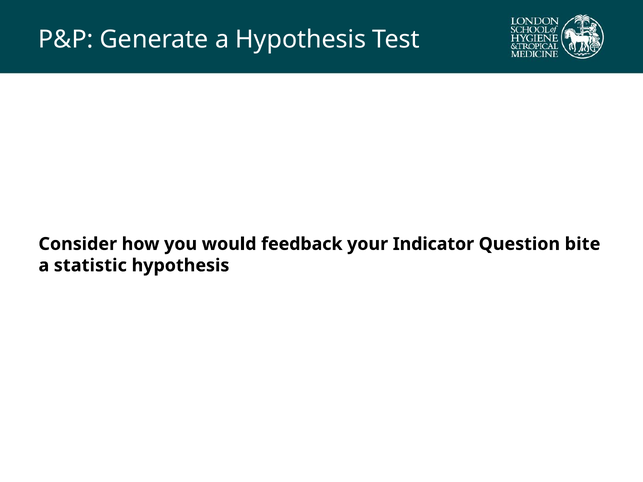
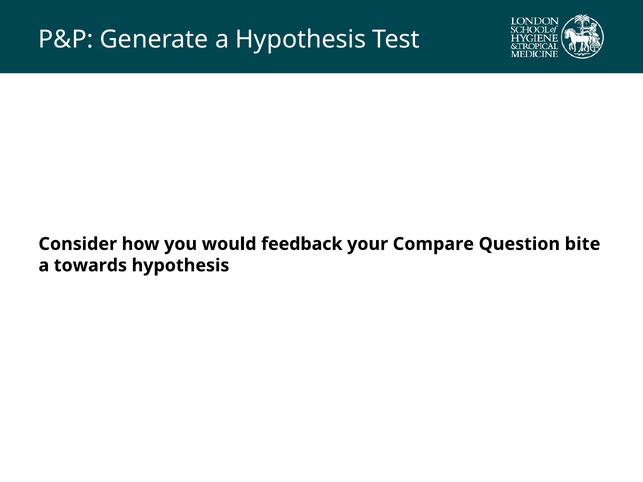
Indicator: Indicator -> Compare (433, 244)
statistic: statistic -> towards (90, 266)
